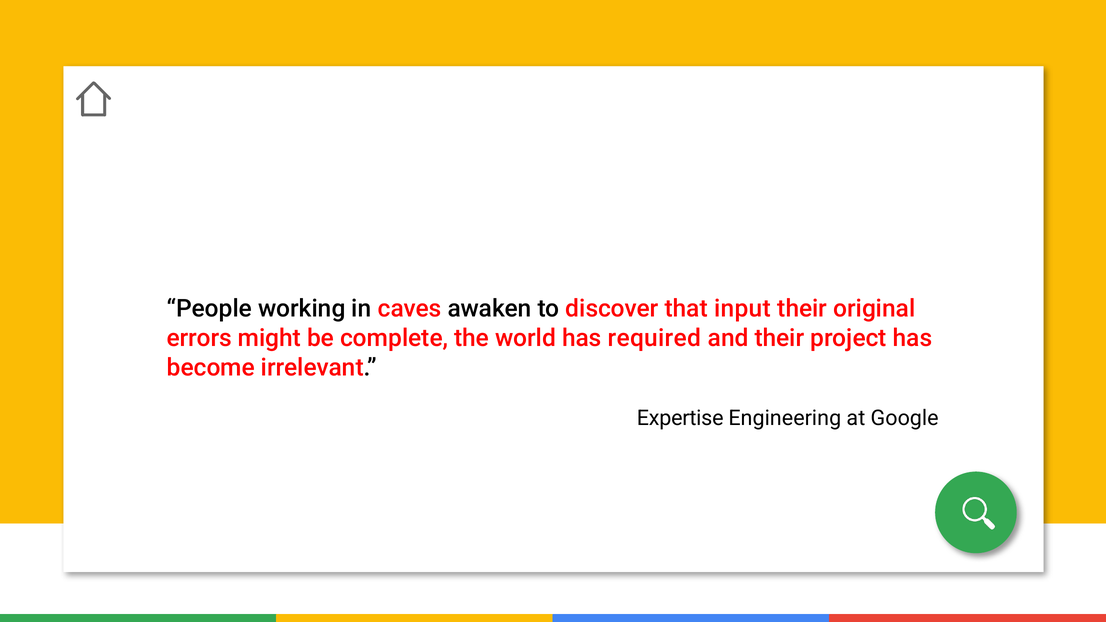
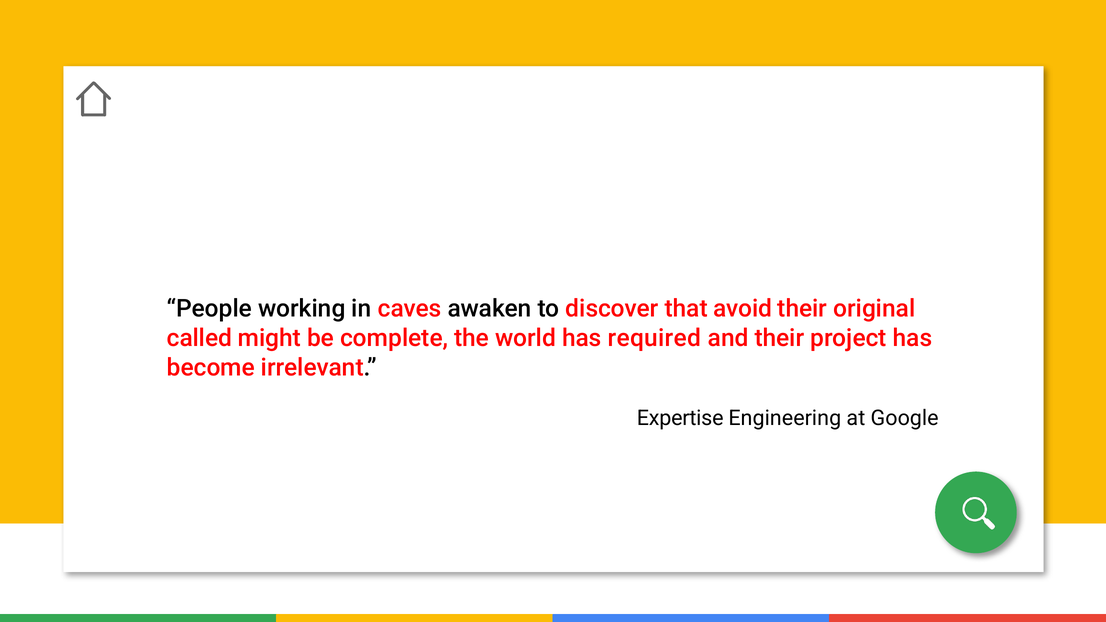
input: input -> avoid (743, 309)
errors: errors -> called (199, 338)
